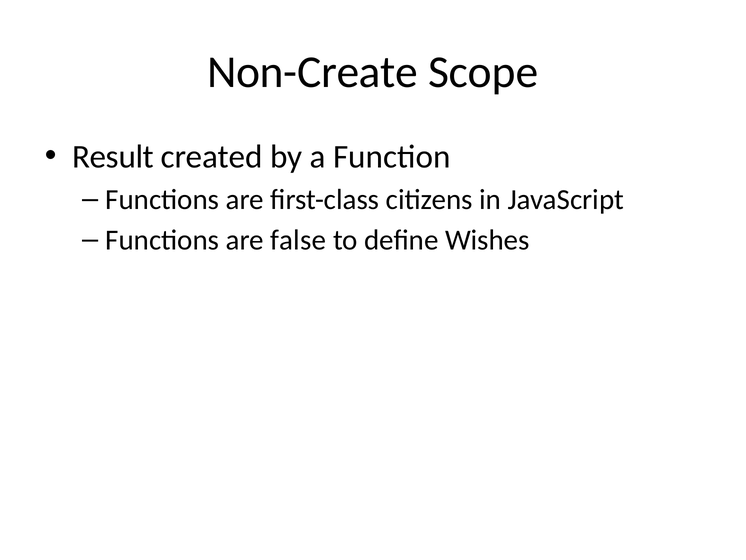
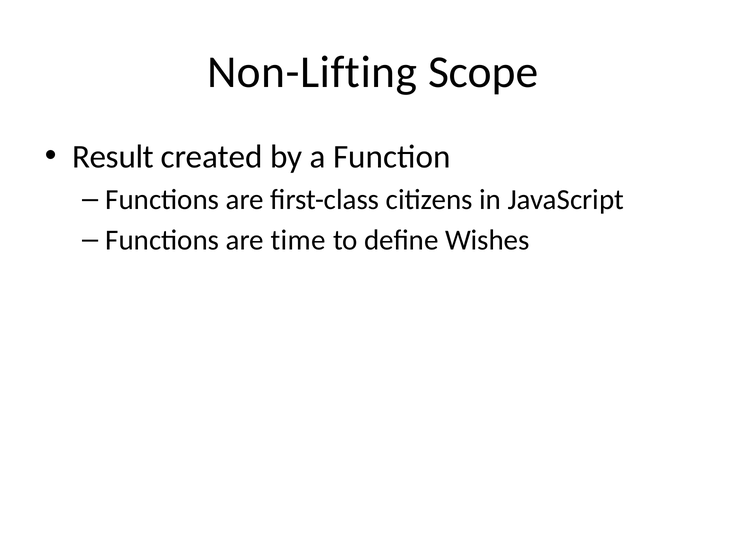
Non-Create: Non-Create -> Non-Lifting (312, 72)
false: false -> time (298, 240)
